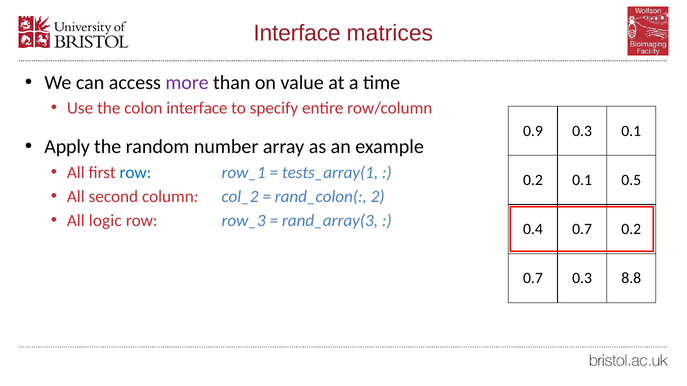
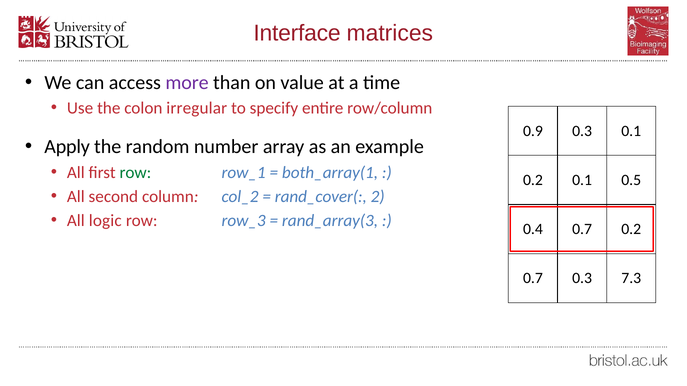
colon interface: interface -> irregular (197, 108)
row colour: blue -> green (135, 173)
tests_array(1: tests_array(1 -> both_array(1 (330, 173)
rand_colon(: rand_colon( -> rand_cover( (321, 197)
8.8: 8.8 -> 7.3 (631, 279)
